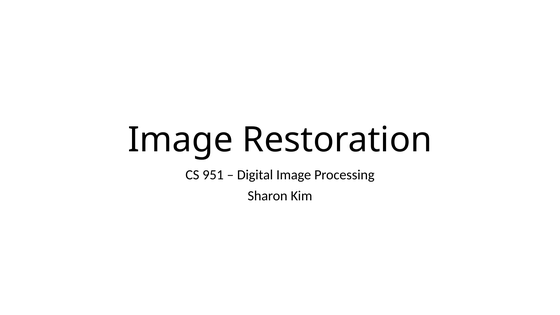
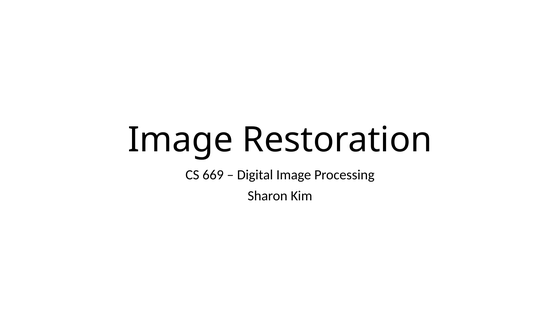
951: 951 -> 669 (213, 175)
